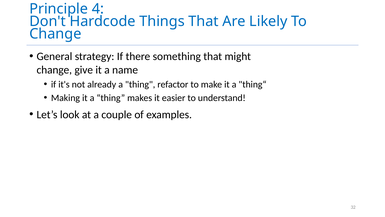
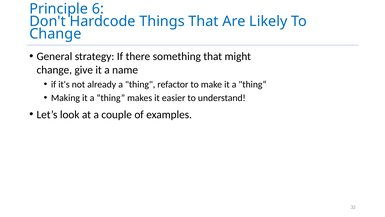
4: 4 -> 6 (98, 9)
